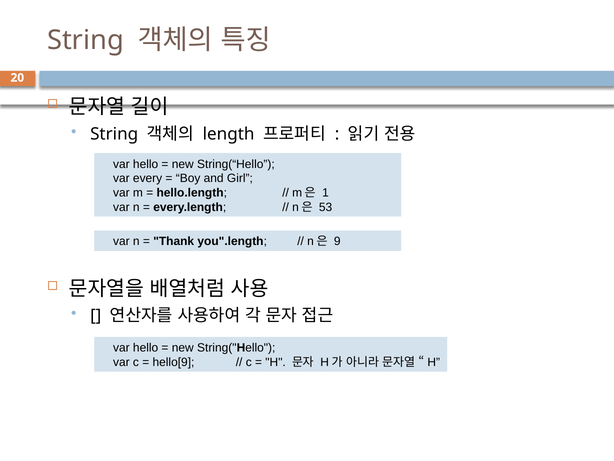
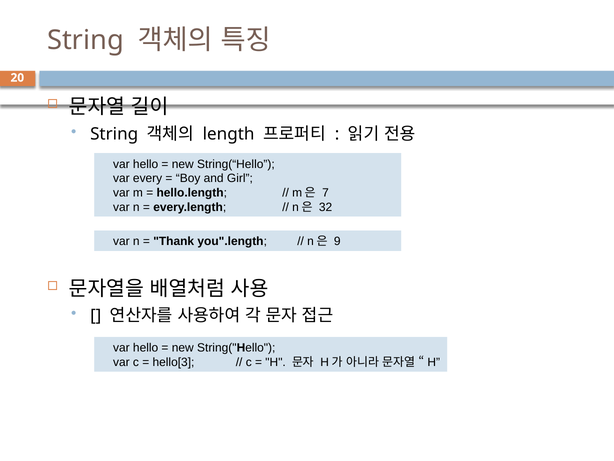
1: 1 -> 7 (325, 193)
53: 53 -> 32 (326, 207)
hello[9: hello[9 -> hello[3 (173, 362)
